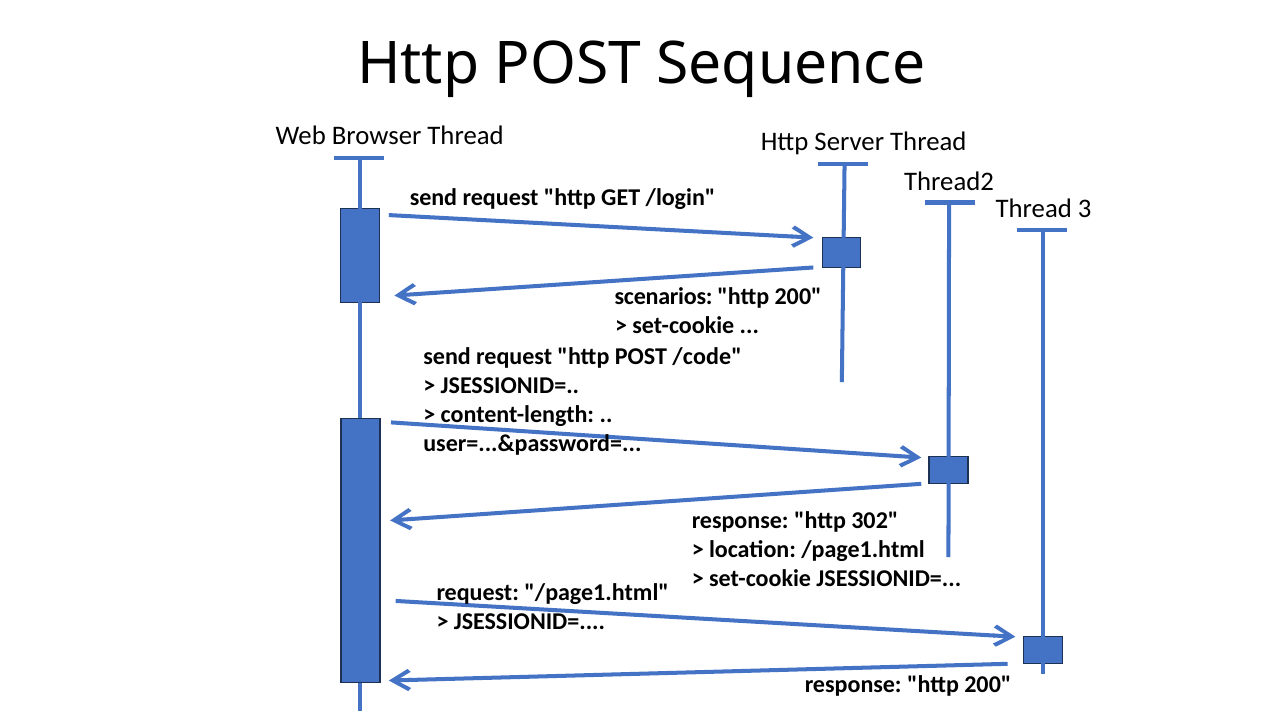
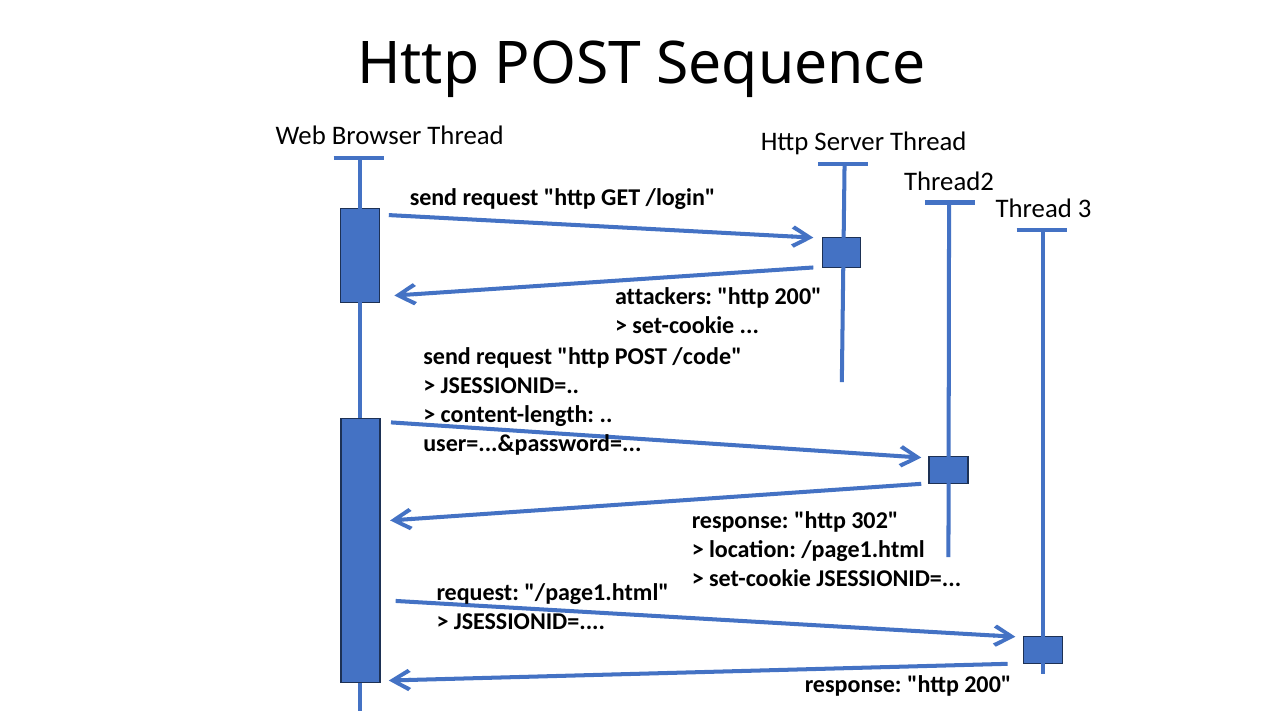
scenarios: scenarios -> attackers (664, 296)
